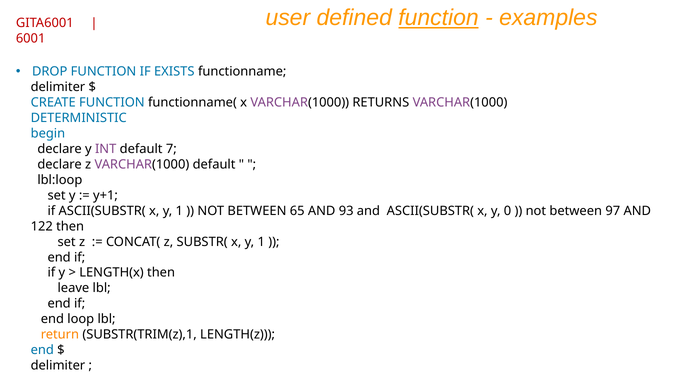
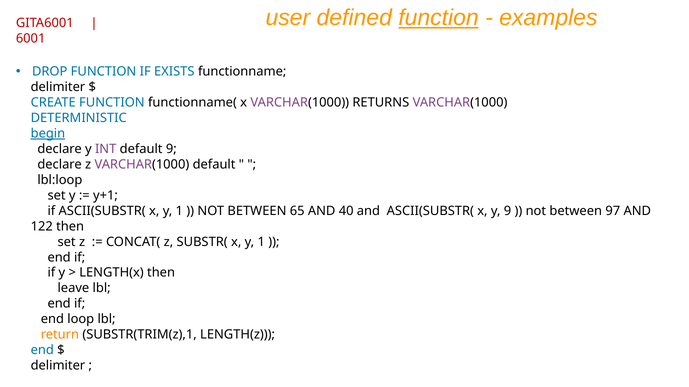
begin underline: none -> present (48, 134)
default 7: 7 -> 9 (171, 149)
93: 93 -> 40 (346, 211)
y 0: 0 -> 9 (508, 211)
